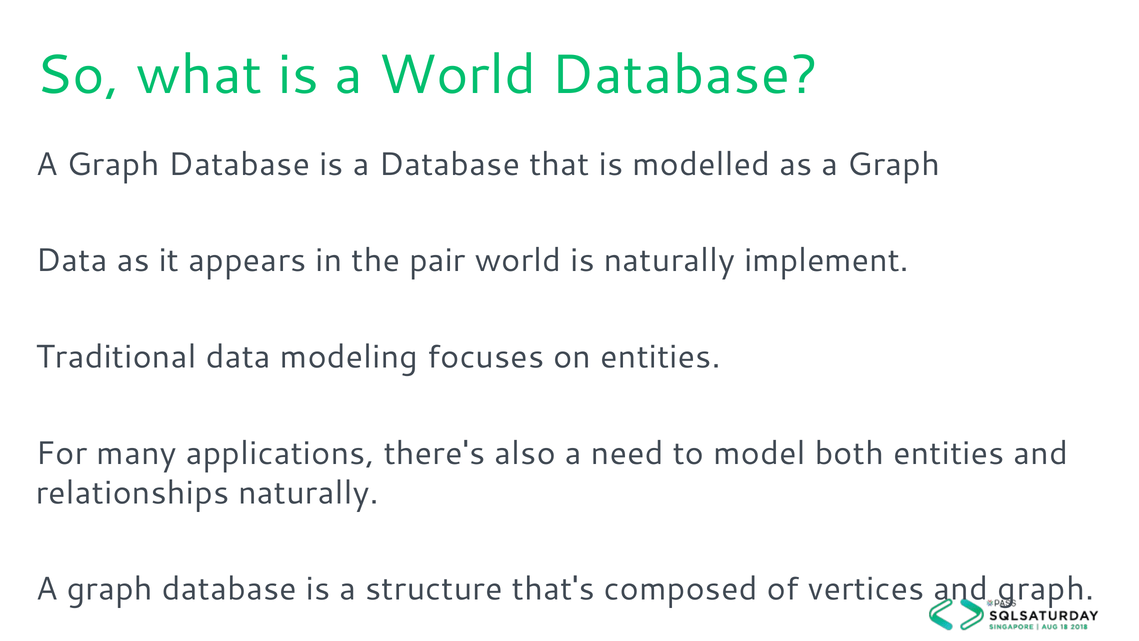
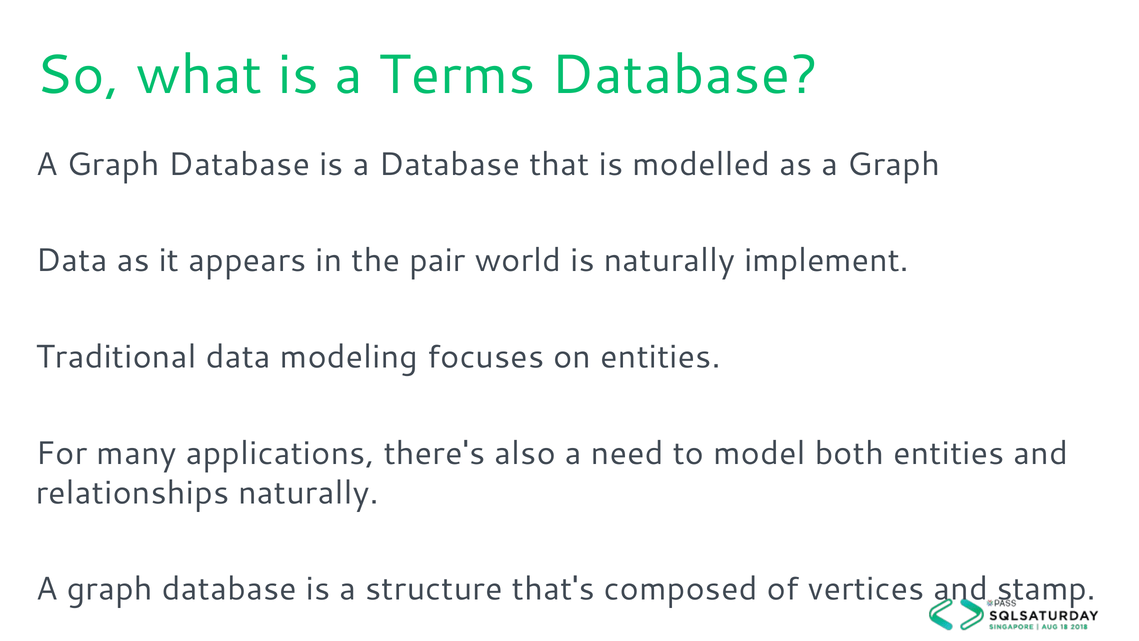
a World: World -> Terms (457, 75)
and graph: graph -> stamp (1046, 589)
